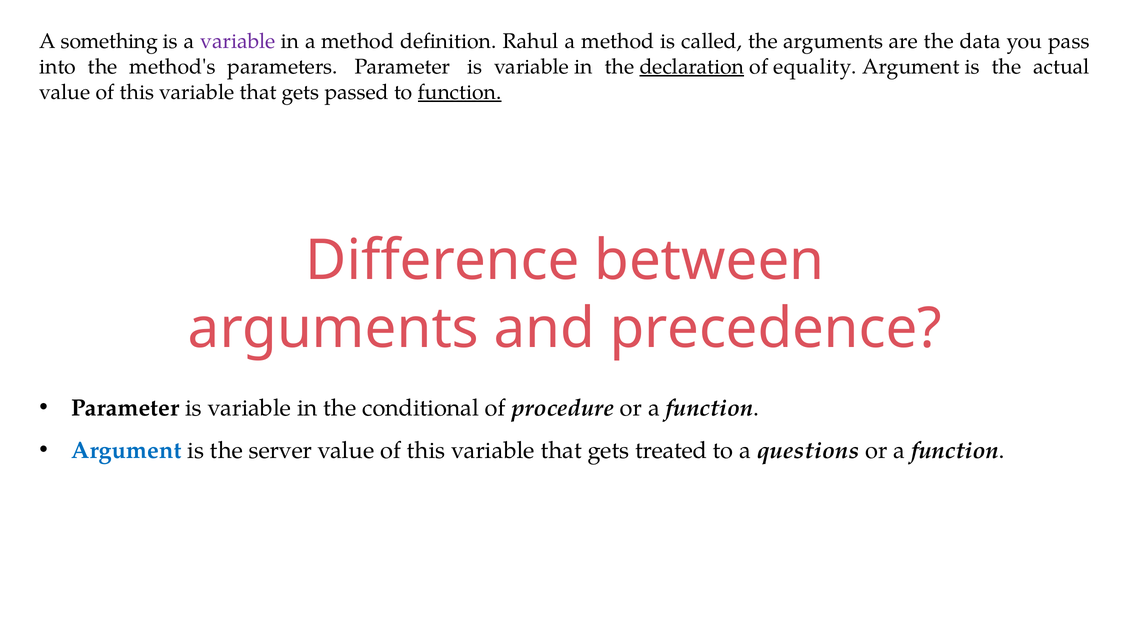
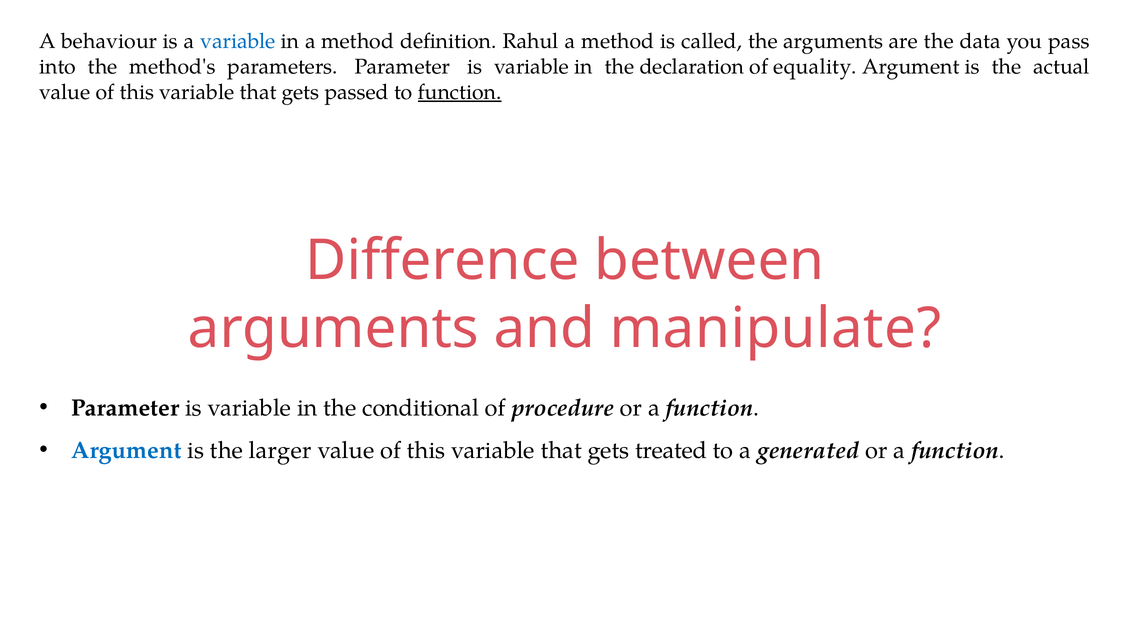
something: something -> behaviour (109, 41)
variable colour: purple -> blue (238, 41)
declaration underline: present -> none (692, 67)
precedence: precedence -> manipulate (775, 329)
server: server -> larger (280, 451)
questions: questions -> generated (808, 451)
